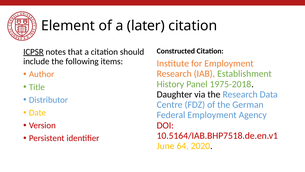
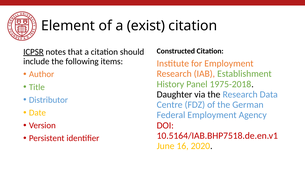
later: later -> exist (146, 26)
64: 64 -> 16 (183, 146)
